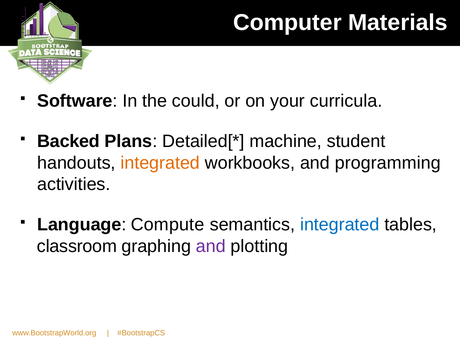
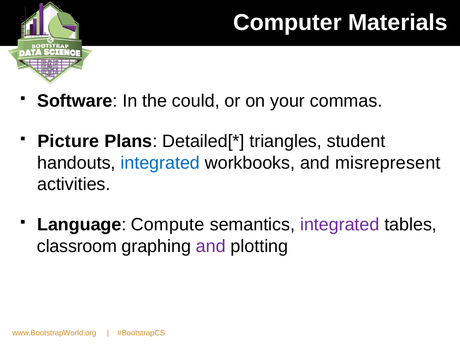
curricula: curricula -> commas (346, 101)
Backed: Backed -> Picture (68, 141)
machine: machine -> triangles (286, 141)
integrated colour: orange -> blue (160, 163)
programming: programming -> misrepresent (388, 163)
integrated colour: blue -> purple (340, 225)
